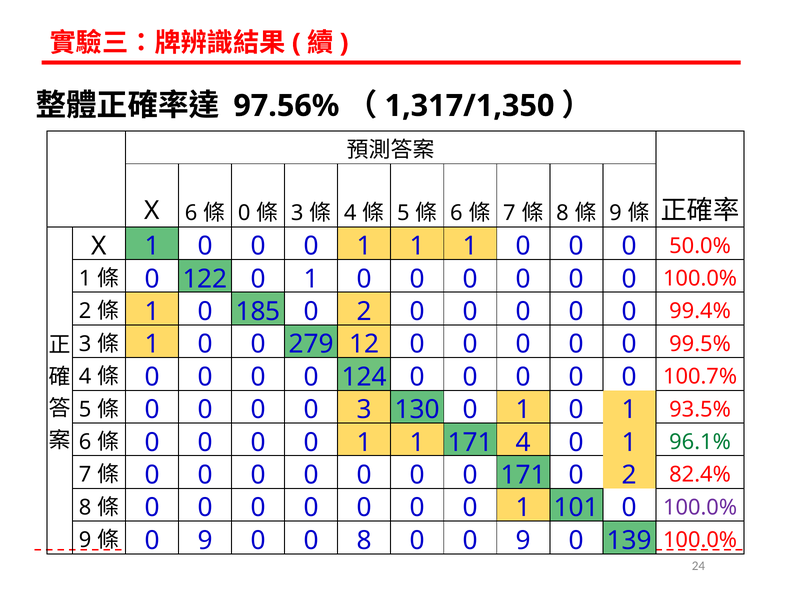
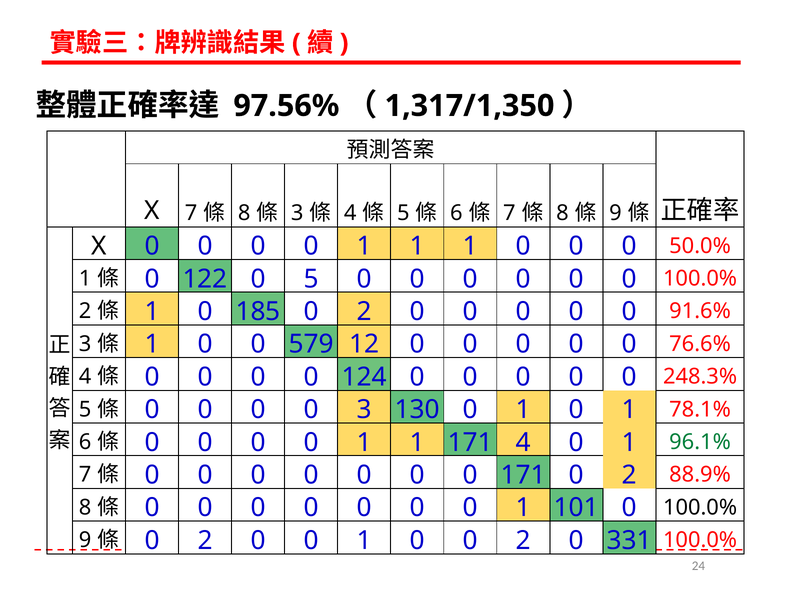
X 6: 6 -> 7 (191, 213)
0: 0 -> 8 (244, 213)
X 1: 1 -> 0 (152, 246)
1: 1 -> 5 (311, 279)
99.4%: 99.4% -> 91.6% (700, 311)
279: 279 -> 579 (311, 344)
99.5%: 99.5% -> 76.6% (700, 344)
100.7%: 100.7% -> 248.3% (700, 376)
93.5%: 93.5% -> 78.1% (700, 409)
82.4%: 82.4% -> 88.9% (700, 474)
100.0% colour: purple -> black (700, 507)
9: 9 -> 2 (205, 540)
8: 8 -> 1 (364, 540)
0 0 9: 9 -> 2 (523, 540)
139: 139 -> 331 (629, 540)
